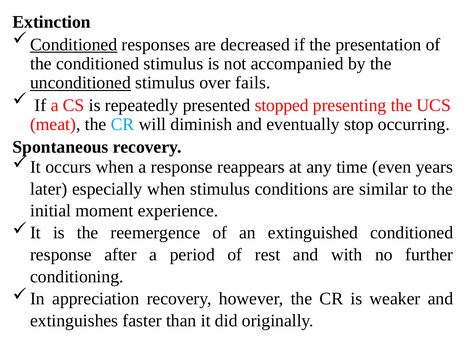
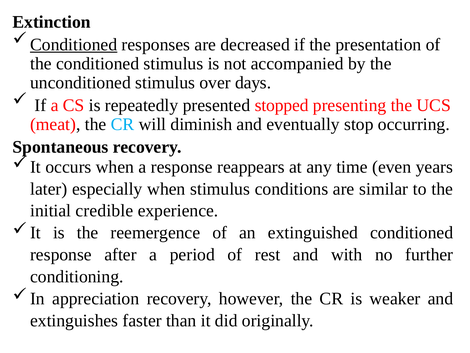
unconditioned underline: present -> none (81, 83)
fails: fails -> days (253, 83)
moment: moment -> credible (104, 211)
